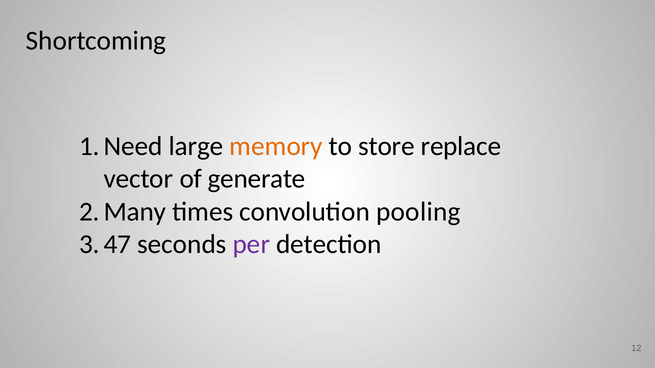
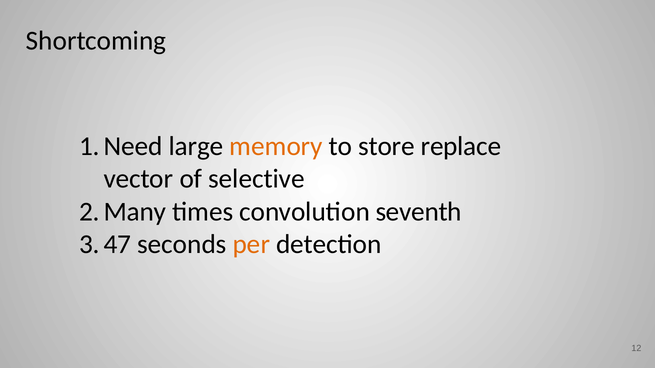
generate: generate -> selective (257, 179)
pooling: pooling -> seventh (419, 212)
per colour: purple -> orange (251, 245)
